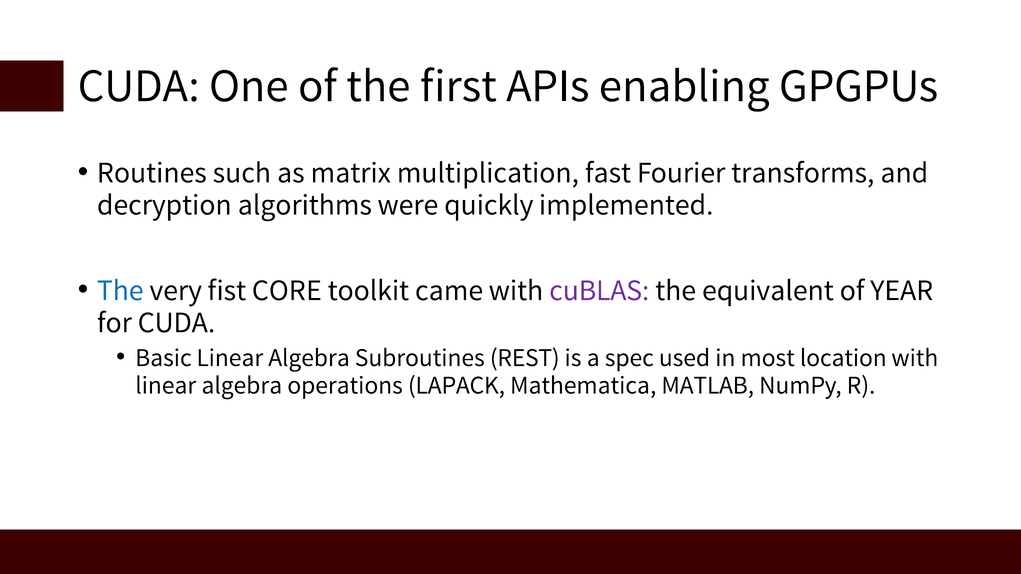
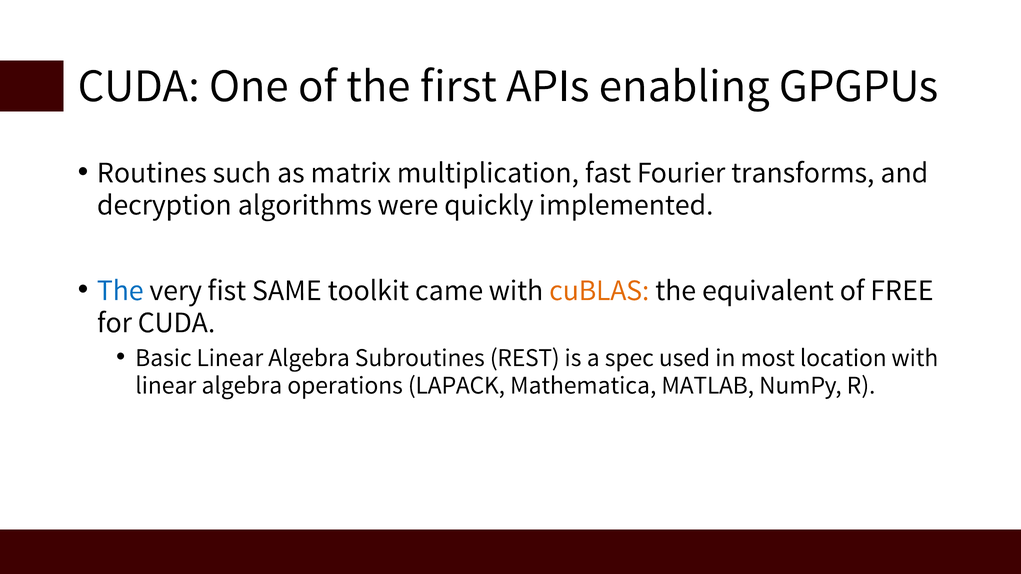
CORE: CORE -> SAME (287, 290)
cuBLAS colour: purple -> orange (599, 290)
YEAR: YEAR -> FREE (902, 290)
